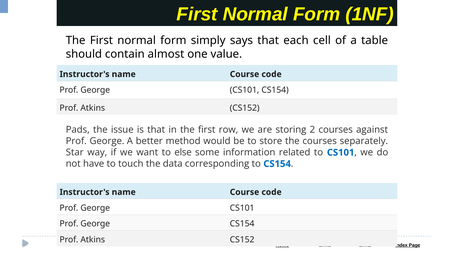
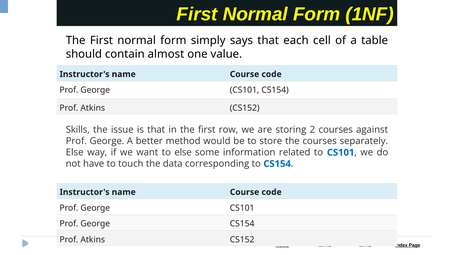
Pads: Pads -> Skills (78, 130)
Star: Star -> Else (75, 153)
